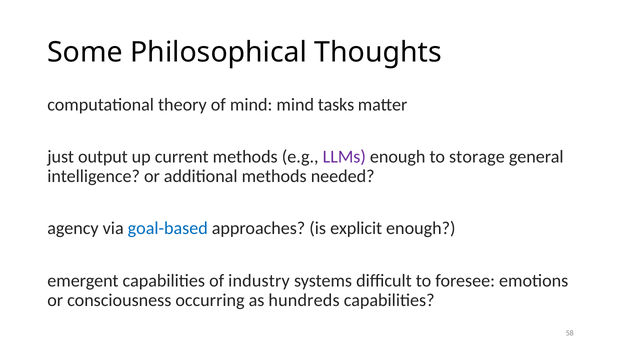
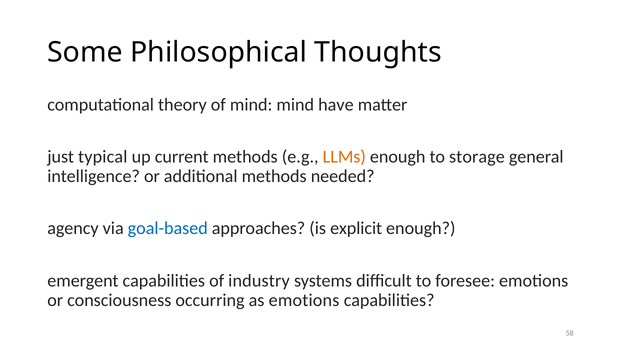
tasks: tasks -> have (336, 105)
output: output -> typical (103, 157)
LLMs colour: purple -> orange (344, 157)
as hundreds: hundreds -> emotions (304, 300)
